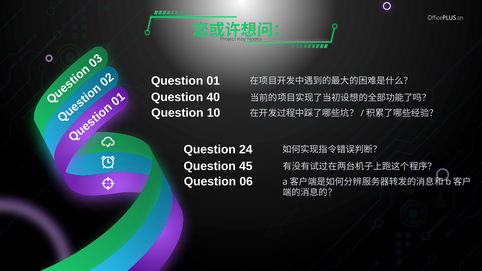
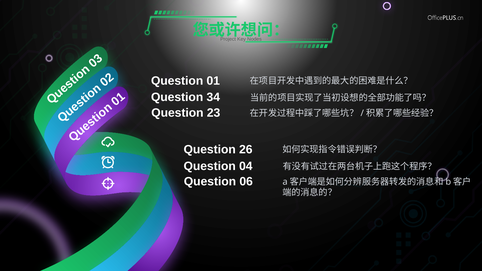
40: 40 -> 34 (213, 97)
10: 10 -> 23 (214, 113)
24: 24 -> 26 (246, 150)
45: 45 -> 04 (246, 166)
